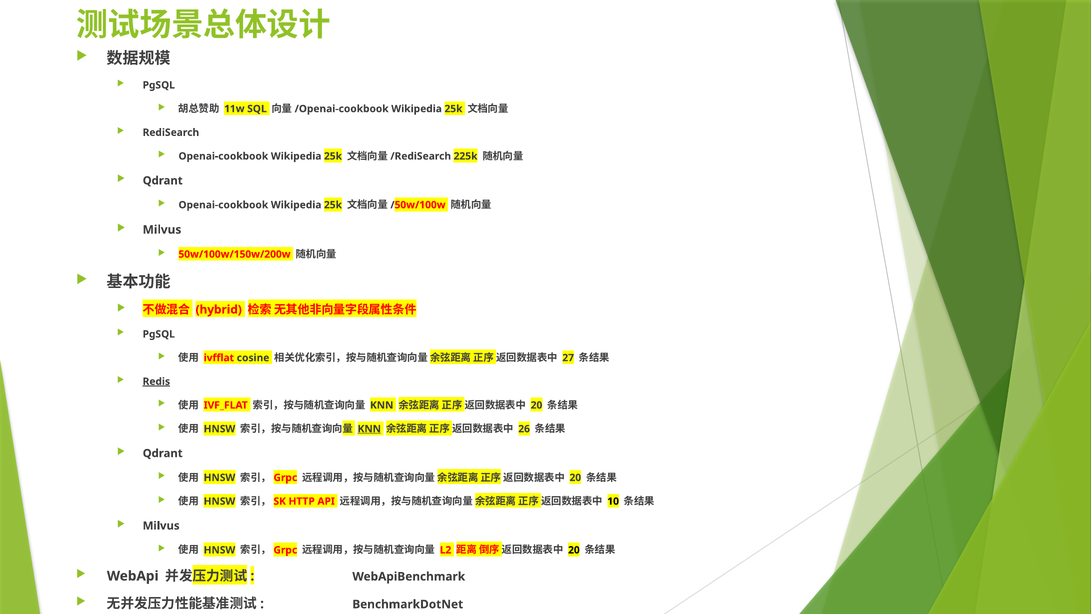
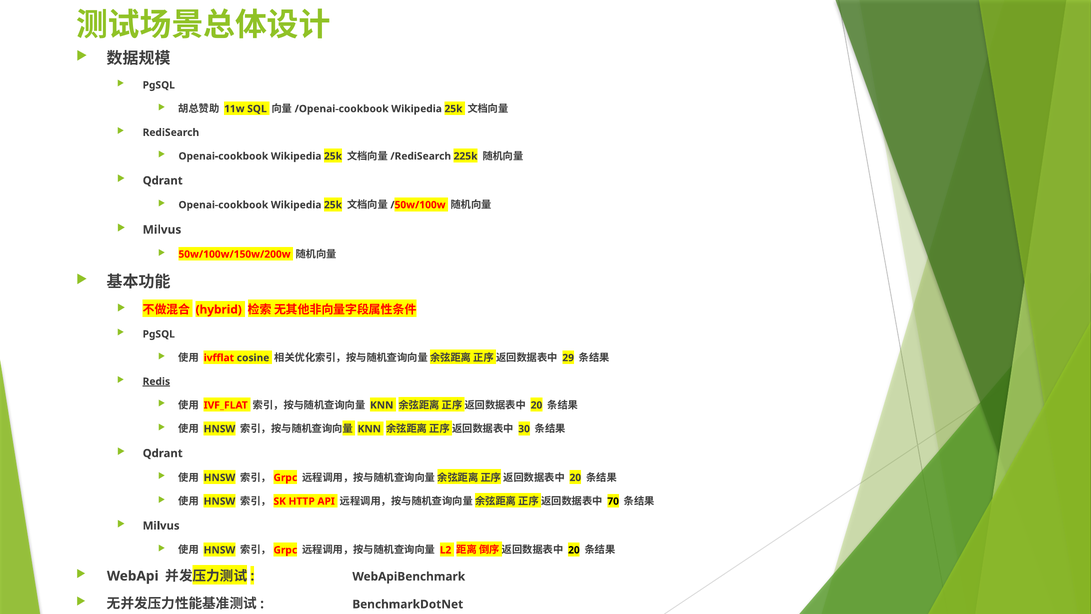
27: 27 -> 29 (568, 358)
KNN underline: present -> none (369, 429)
26: 26 -> 30 (524, 429)
10: 10 -> 70 (613, 501)
